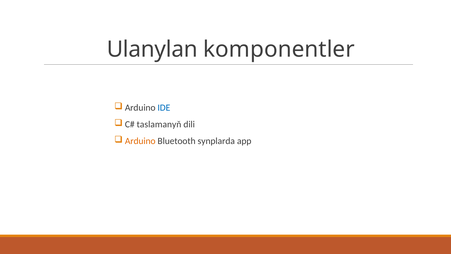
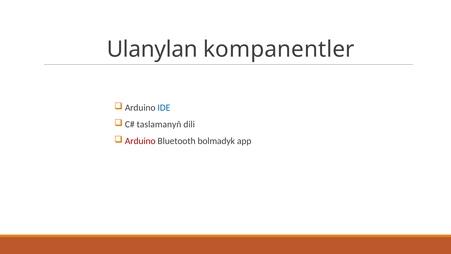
komponentler: komponentler -> kompanentler (279, 49)
Arduino colour: orange -> red (140, 141)
synplarda: synplarda -> bolmadyk (216, 141)
